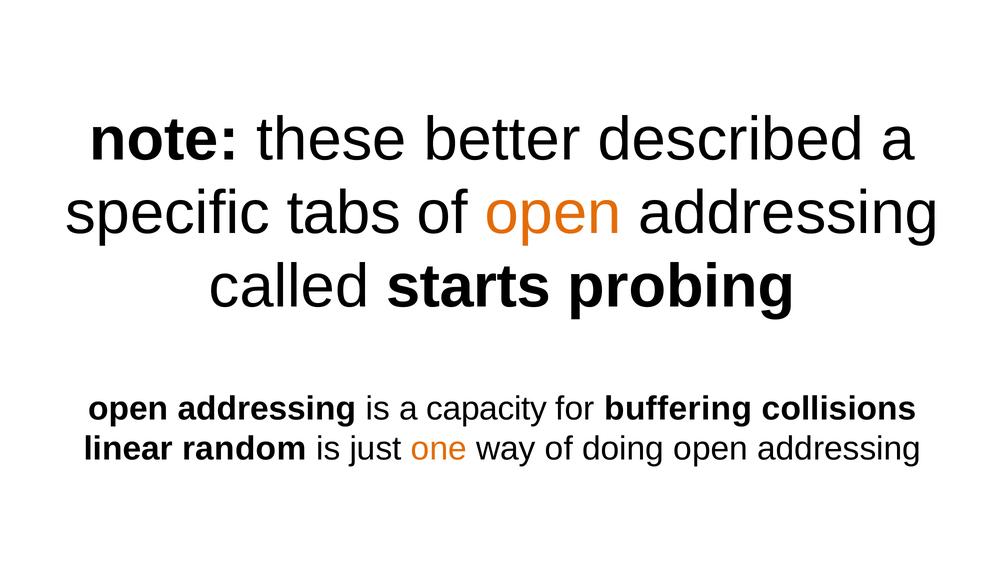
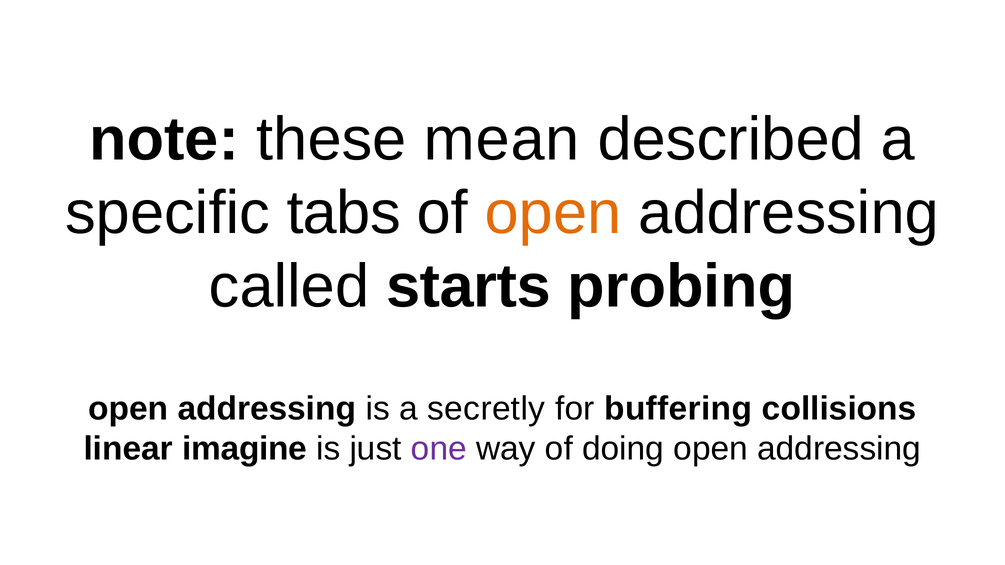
better: better -> mean (502, 140)
capacity: capacity -> secretly (486, 409)
random: random -> imagine (245, 449)
one colour: orange -> purple (439, 449)
